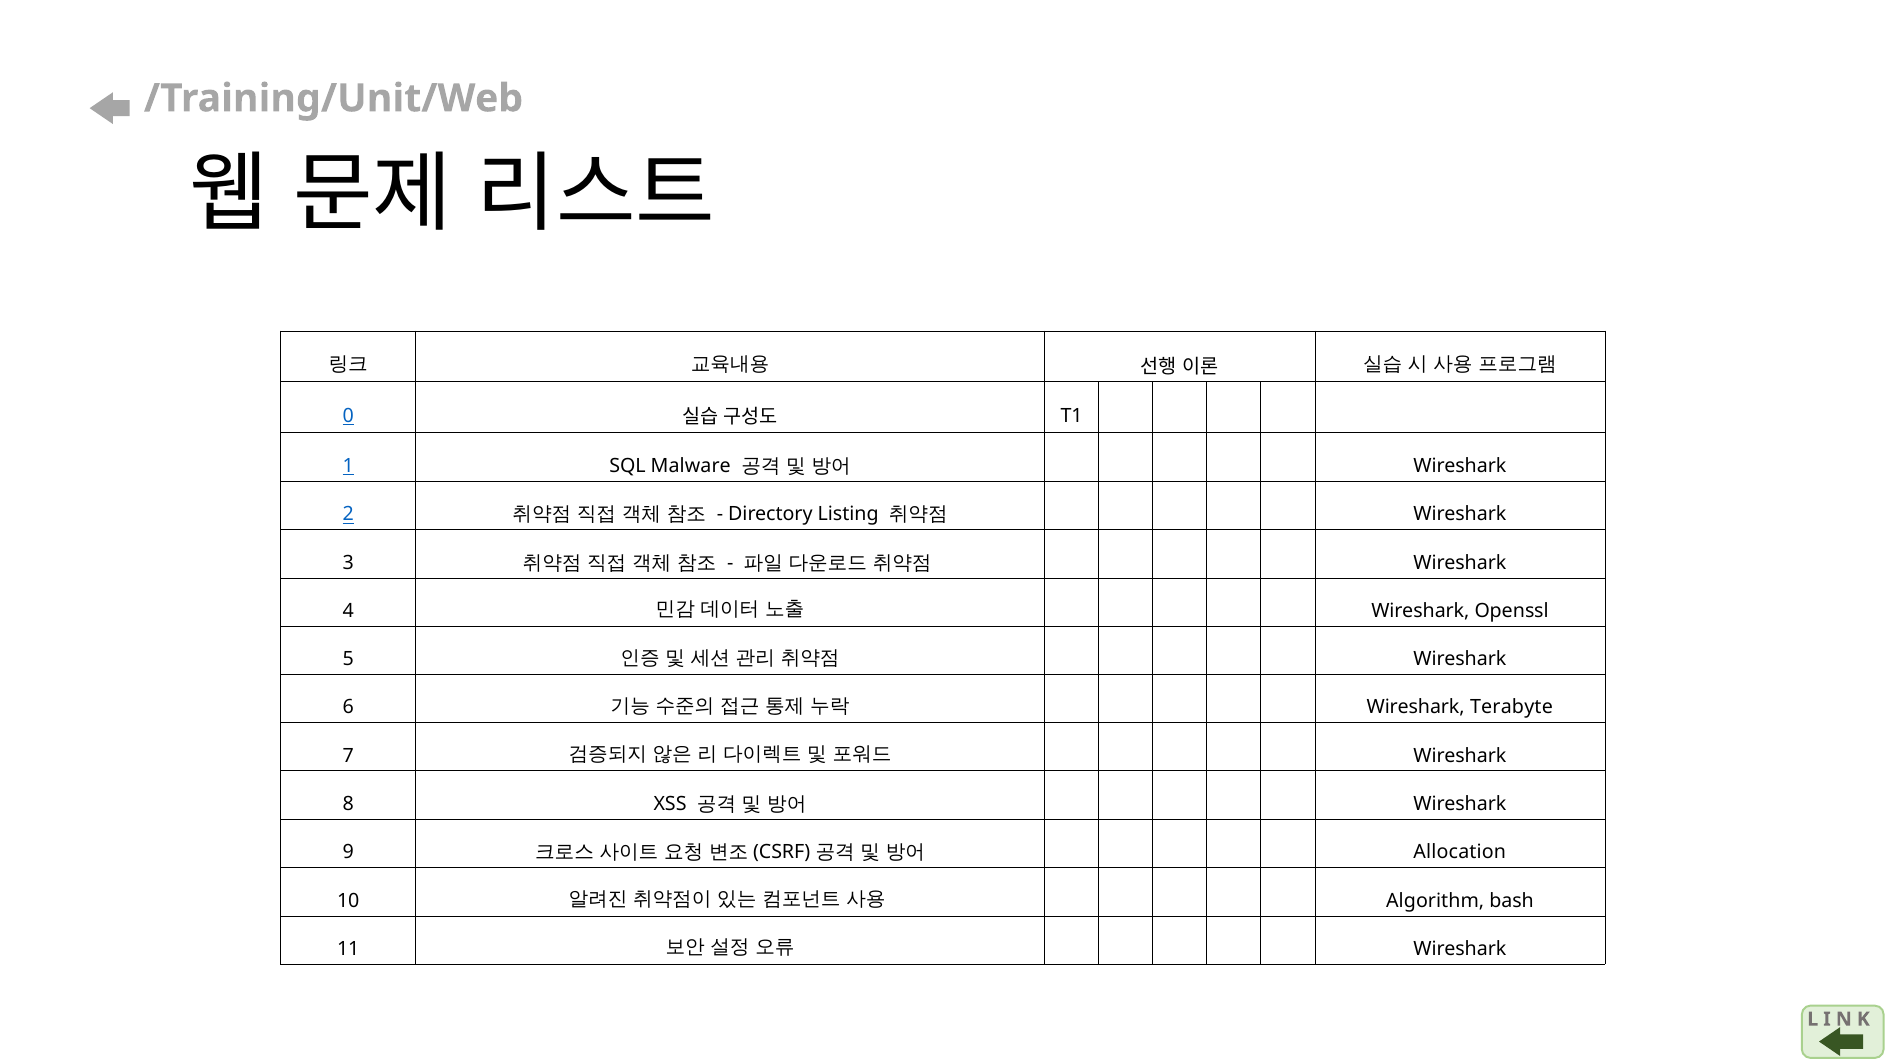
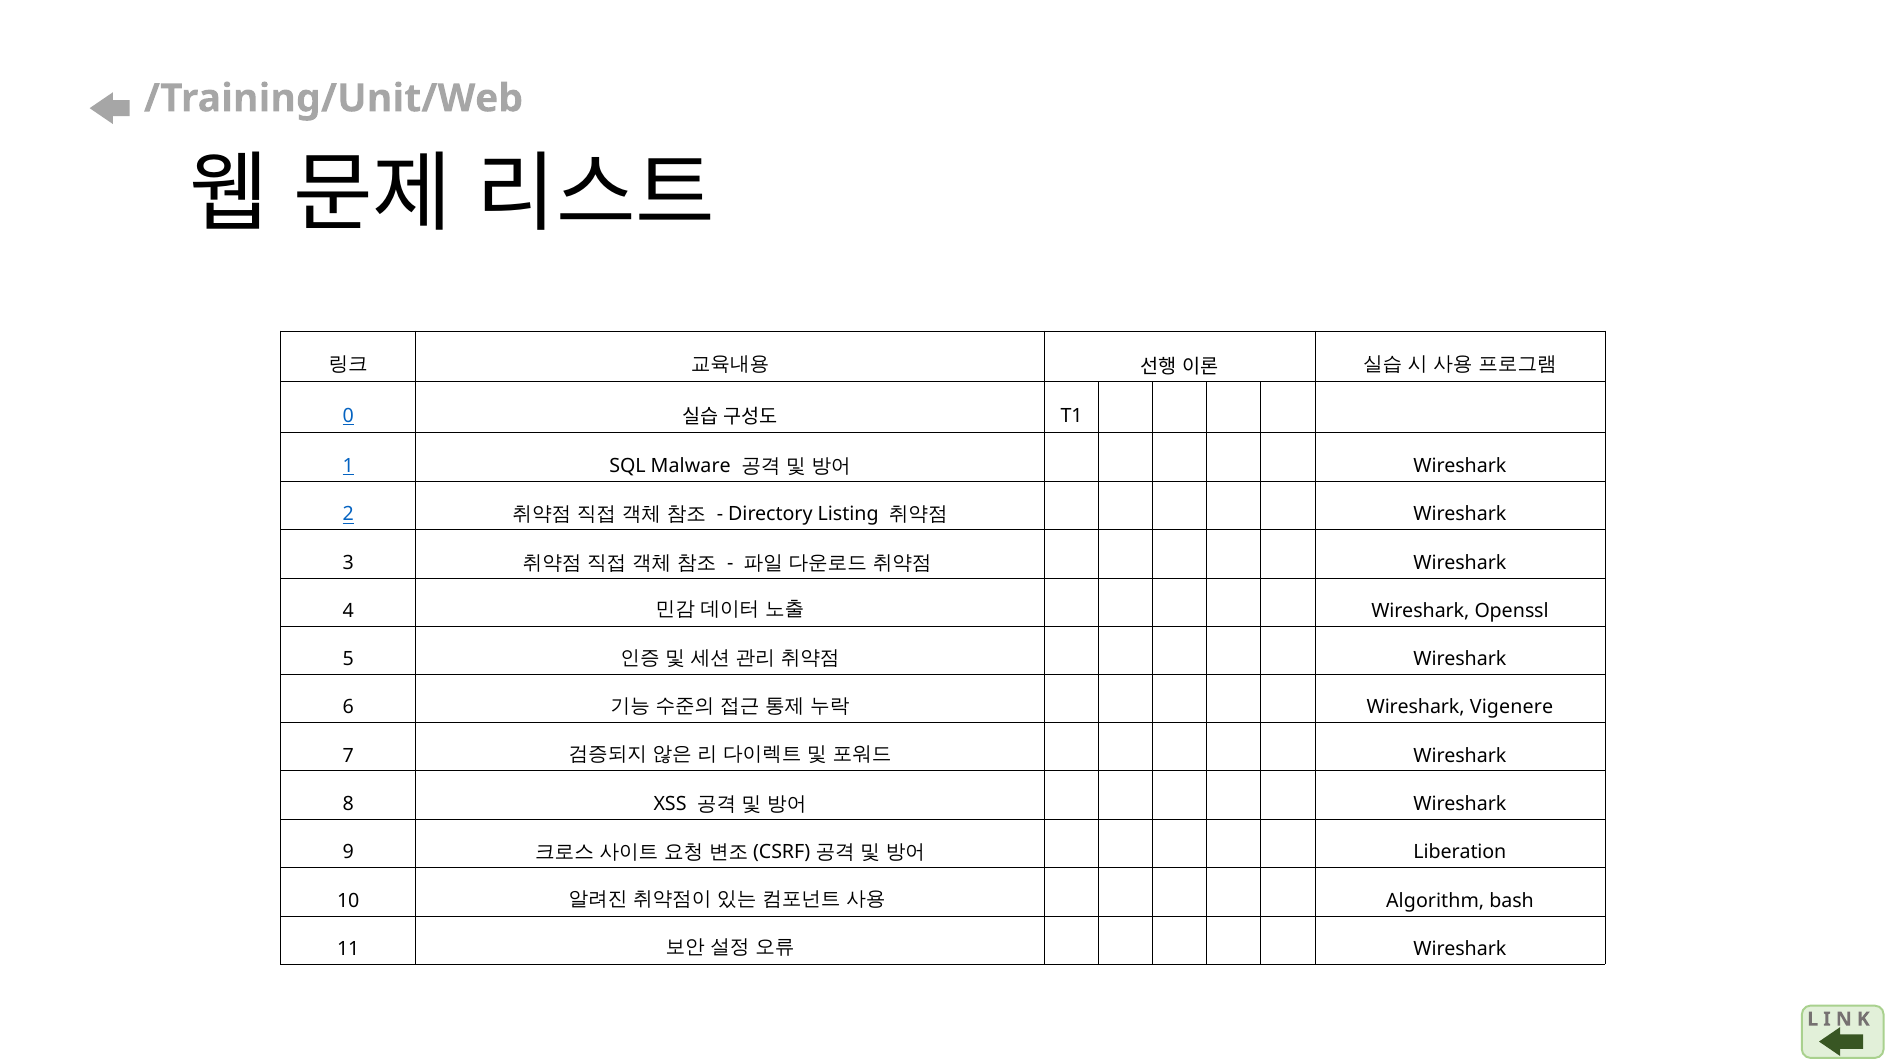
Terabyte: Terabyte -> Vigenere (1511, 707)
Allocation: Allocation -> Liberation (1460, 852)
